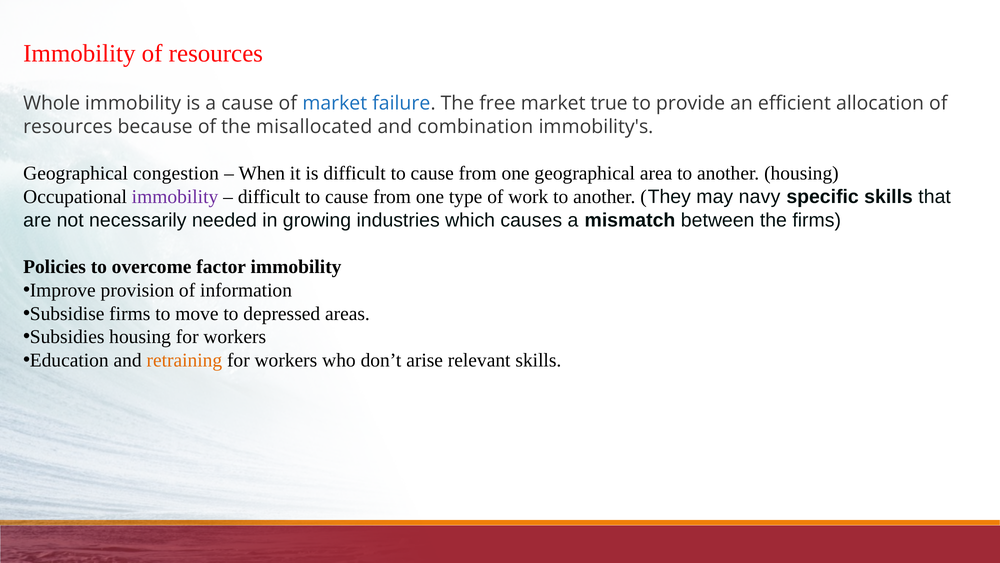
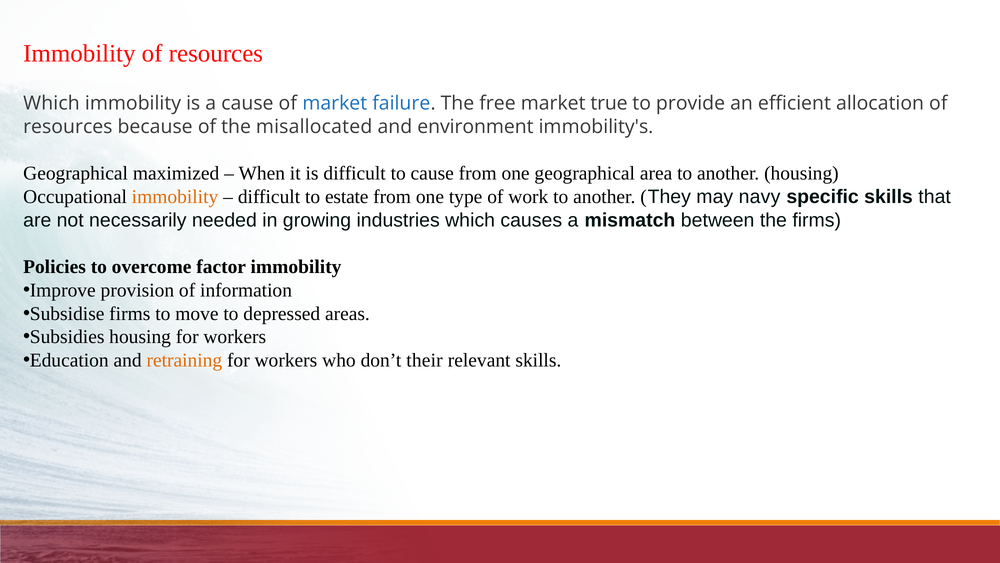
Whole: Whole -> Which (52, 103)
combination: combination -> environment (475, 127)
congestion: congestion -> maximized (176, 173)
immobility colour: purple -> orange (175, 197)
cause: cause -> estate (347, 197)
arise: arise -> their (425, 360)
